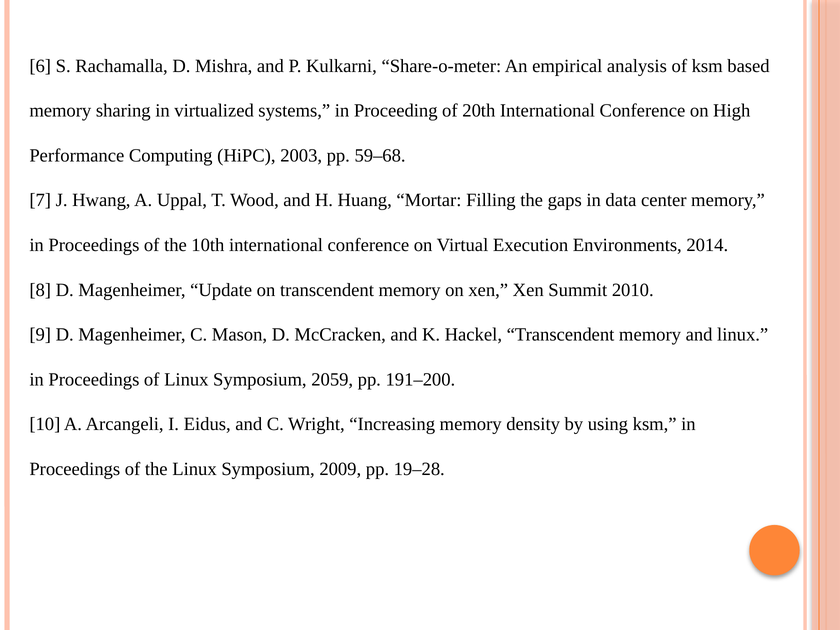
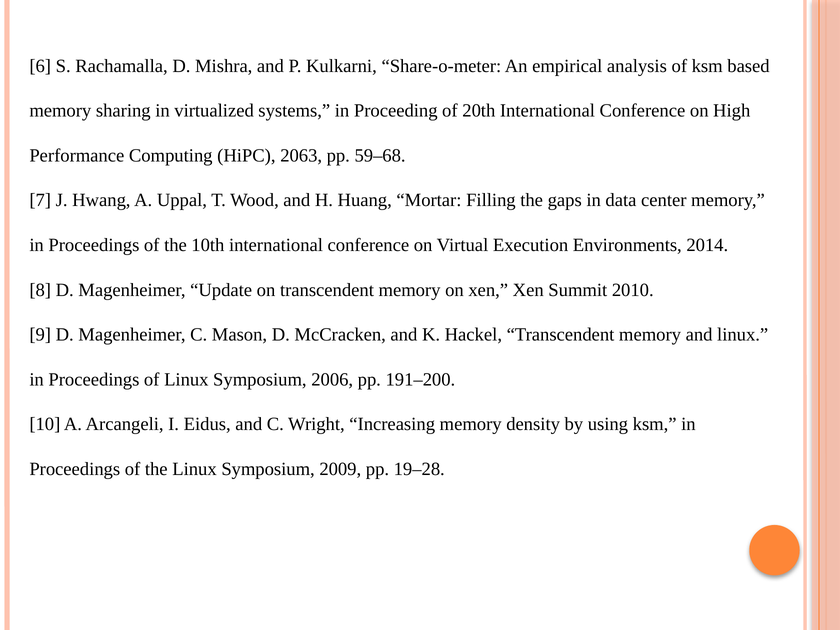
2003: 2003 -> 2063 (301, 156)
2059: 2059 -> 2006 (332, 379)
